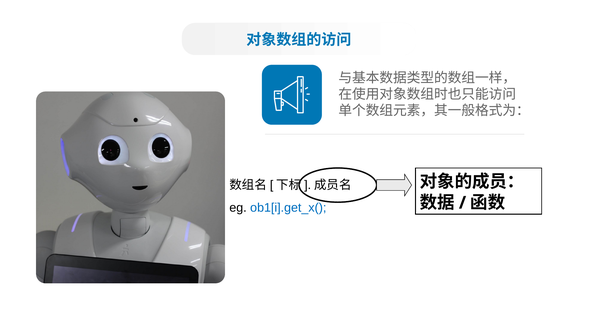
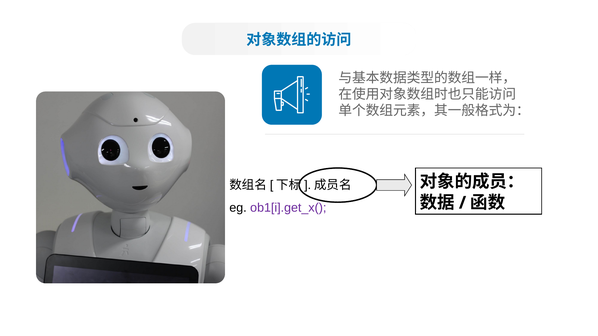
ob1[i].get_x( colour: blue -> purple (288, 208)
